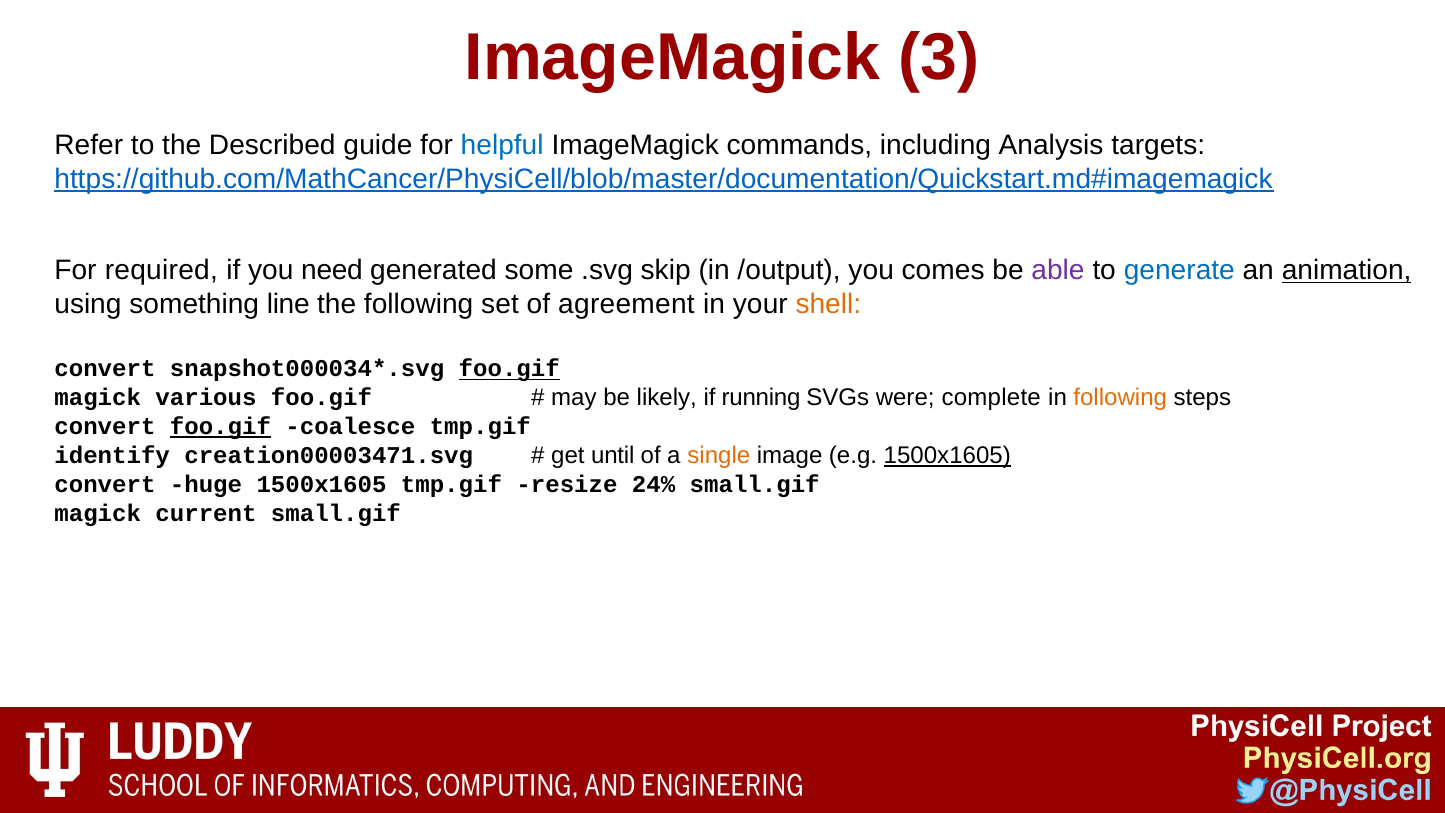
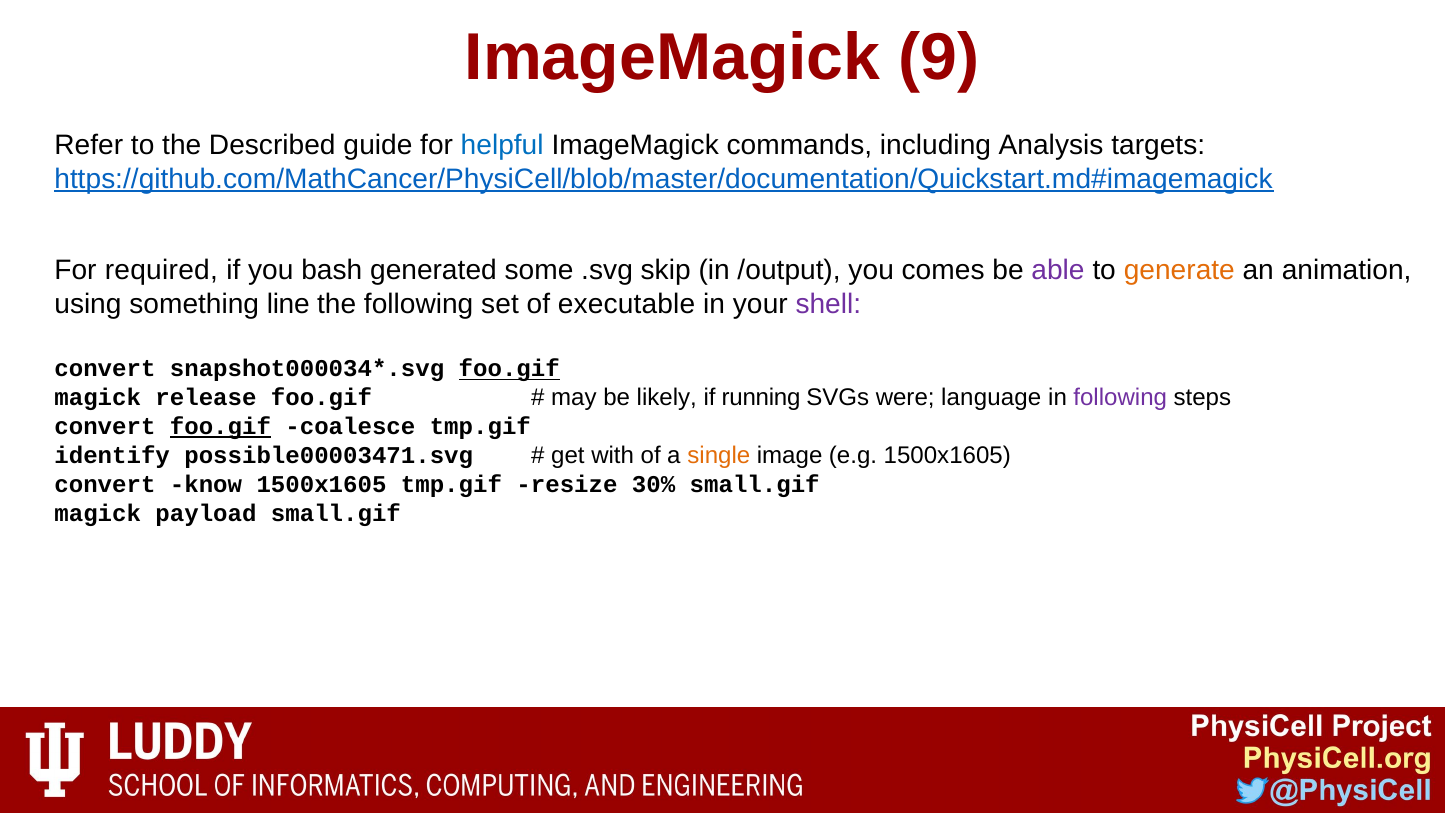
3: 3 -> 9 (939, 58)
need: need -> bash (332, 270)
generate colour: blue -> orange (1179, 270)
animation underline: present -> none (1347, 270)
agreement: agreement -> executable (627, 304)
shell colour: orange -> purple (828, 304)
various: various -> release (206, 398)
complete: complete -> language (991, 398)
following colour: orange -> purple (1120, 398)
creation00003471.svg: creation00003471.svg -> possible00003471.svg (329, 456)
until: until -> with (613, 456)
1500x1605 underline: present -> none (947, 456)
huge: huge -> know (206, 484)
24%: 24% -> 30% (654, 484)
current: current -> payload (206, 513)
